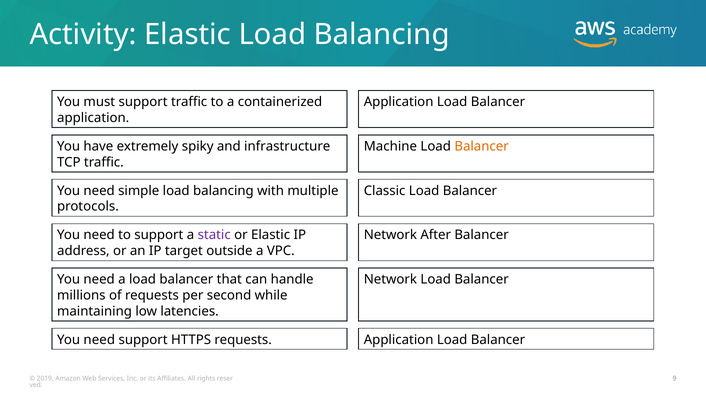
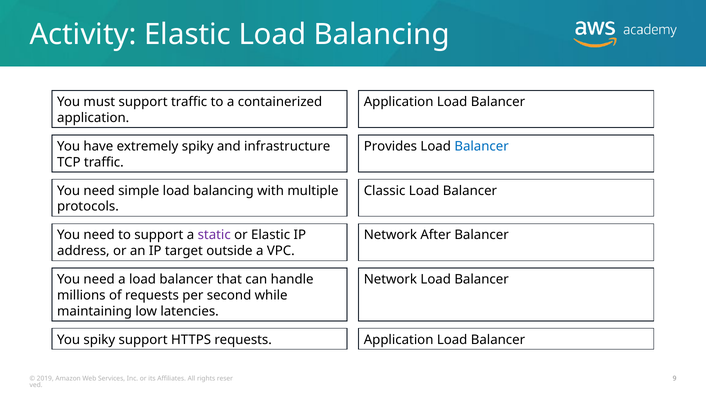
Machine: Machine -> Provides (390, 146)
Balancer colour: orange -> blue (482, 146)
need: need -> spiky (99, 340)
